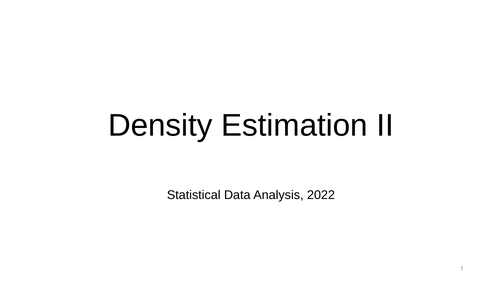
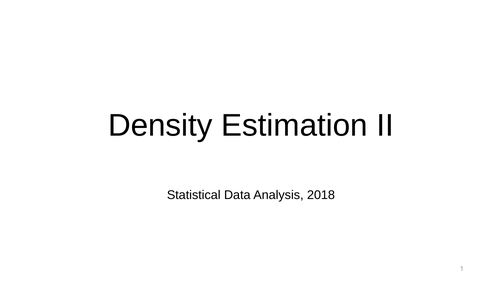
2022: 2022 -> 2018 (321, 195)
